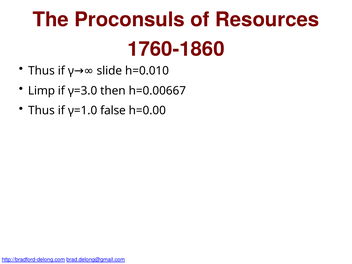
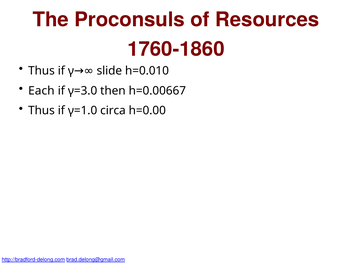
Limp: Limp -> Each (41, 91)
false: false -> circa (113, 111)
